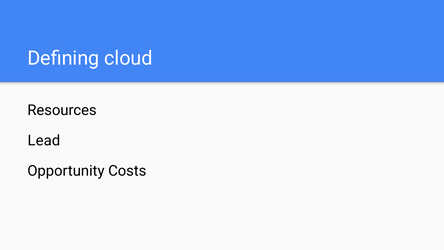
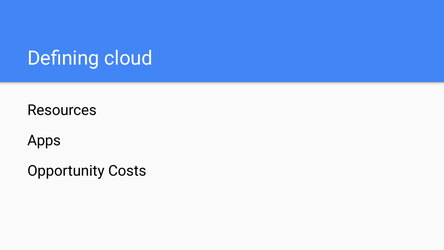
Lead: Lead -> Apps (44, 140)
